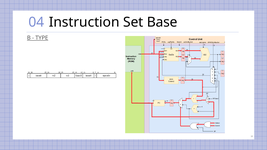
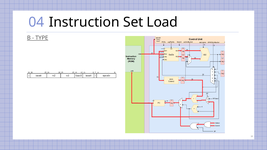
Base: Base -> Load (162, 22)
